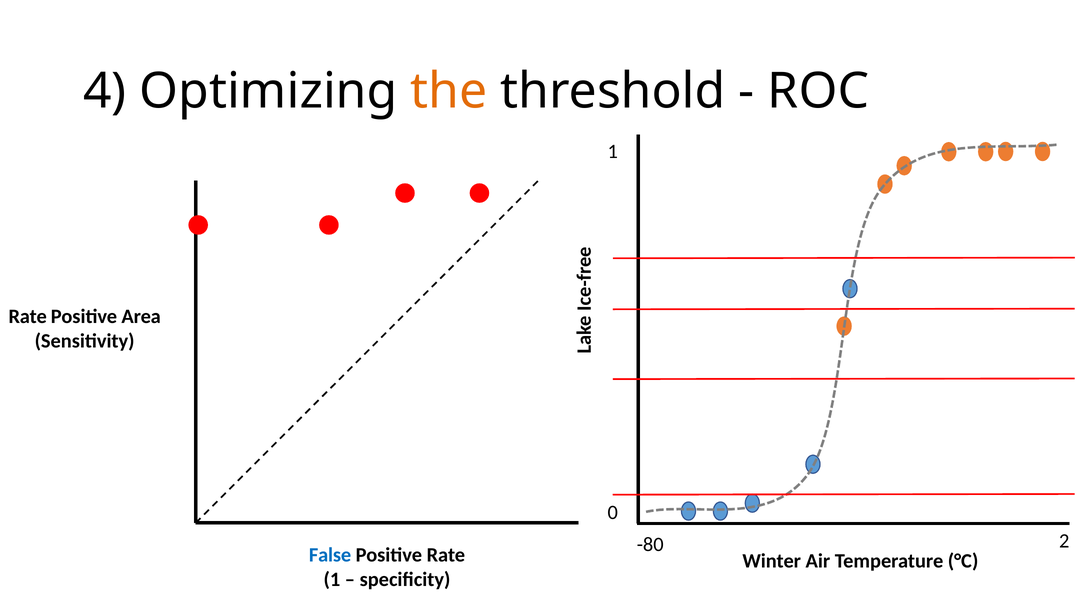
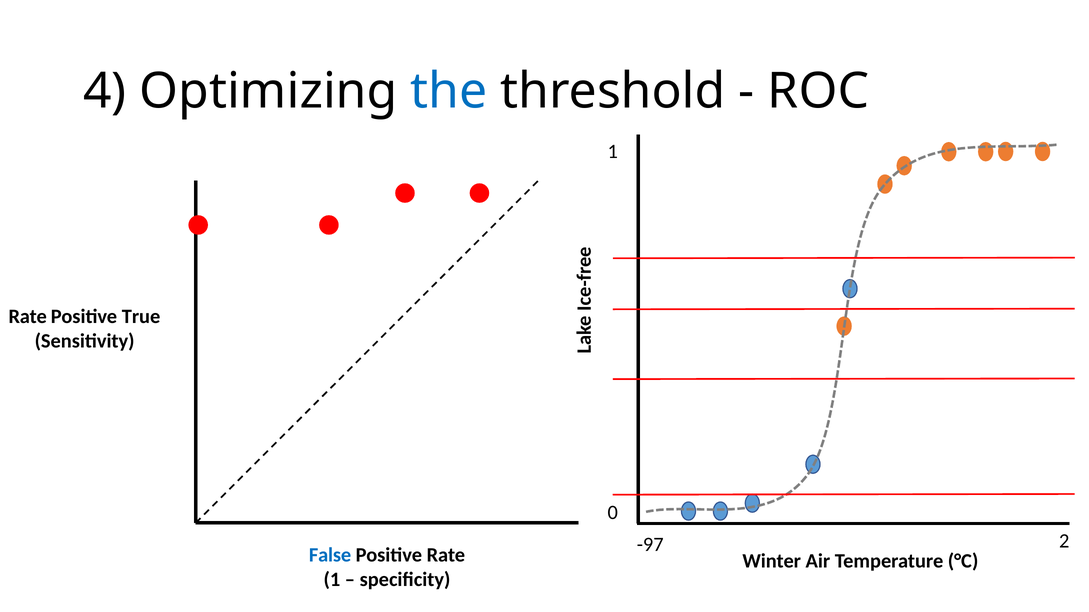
the colour: orange -> blue (449, 91)
Area: Area -> True (141, 317)
-80: -80 -> -97 (650, 545)
